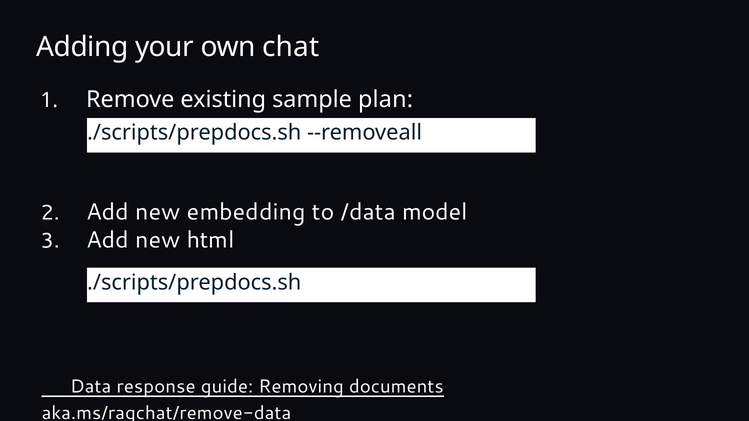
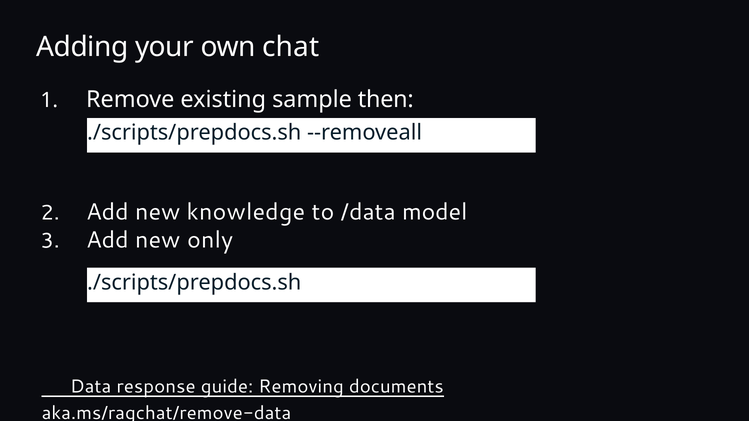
plan: plan -> then (386, 100)
embedding: embedding -> knowledge (246, 212)
html: html -> only (210, 240)
